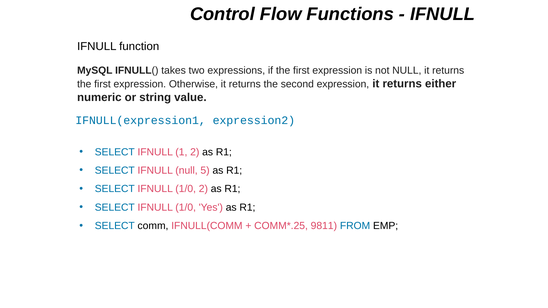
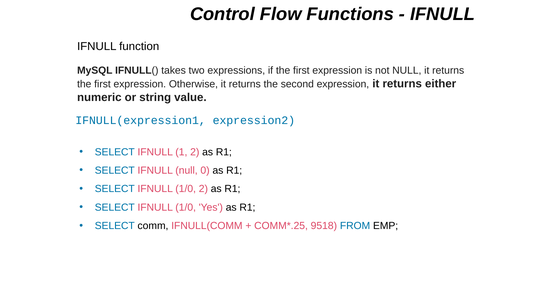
5: 5 -> 0 (205, 171)
9811: 9811 -> 9518 (324, 226)
